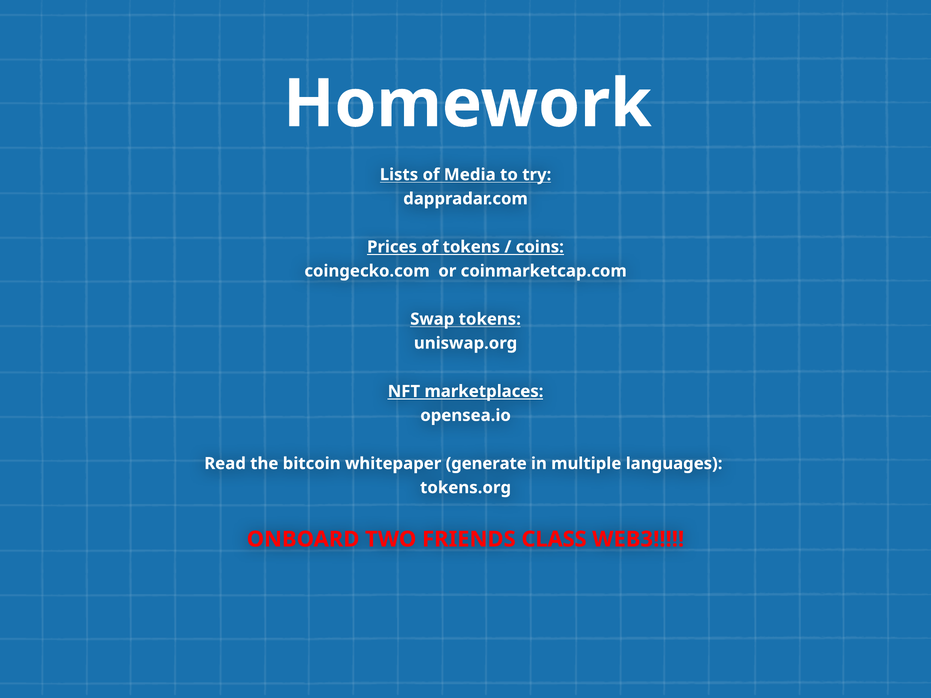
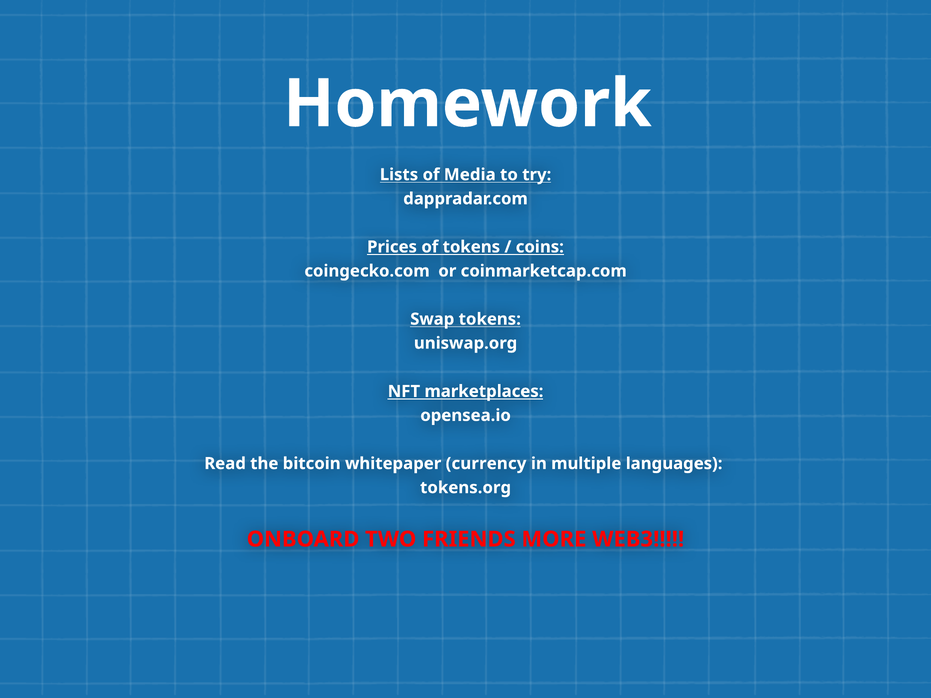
generate: generate -> currency (486, 464)
CLASS: CLASS -> MORE (554, 539)
